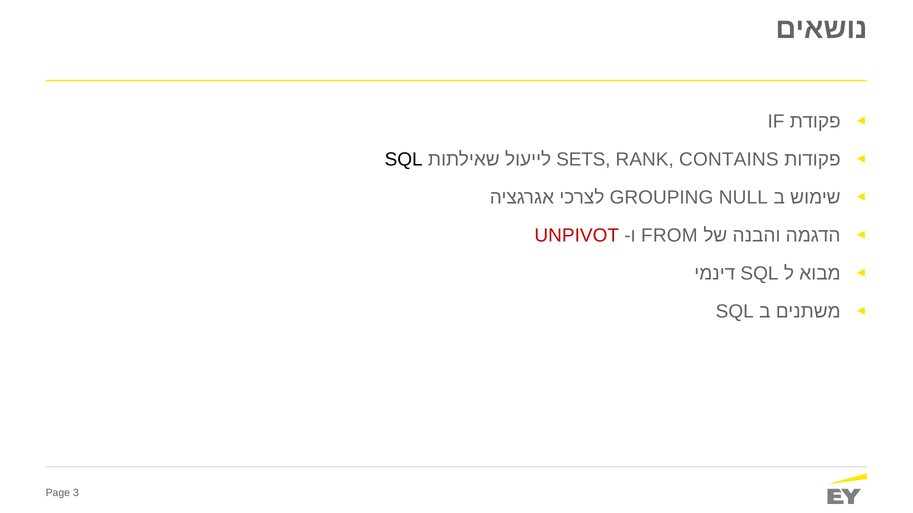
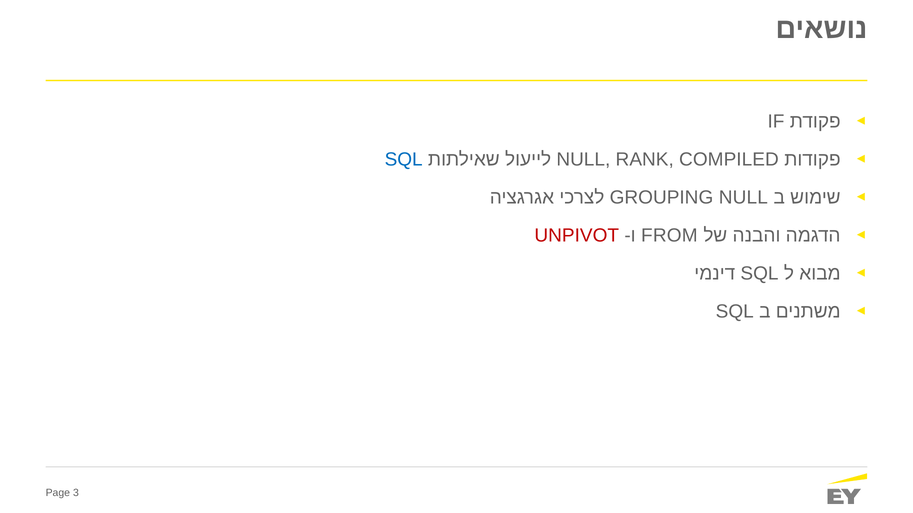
SQL colour: black -> blue (404, 160)
SETS: SETS -> NULL (583, 160)
CONTAINS: CONTAINS -> COMPILED (729, 160)
